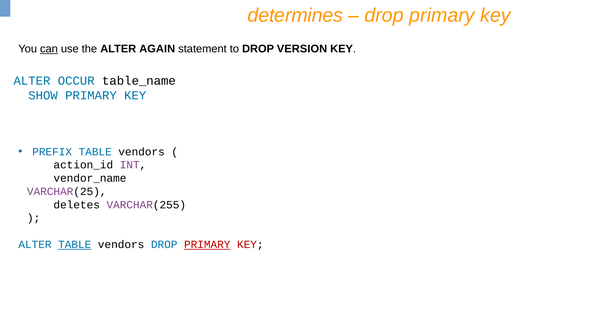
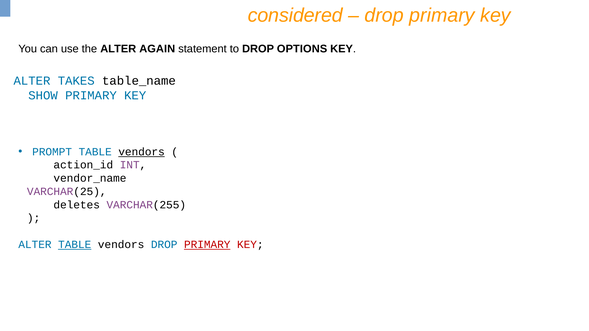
determines: determines -> considered (295, 15)
can underline: present -> none (49, 49)
VERSION: VERSION -> OPTIONS (302, 49)
OCCUR: OCCUR -> TAKES (76, 81)
PREFIX: PREFIX -> PROMPT (52, 152)
vendors underline: none -> present (142, 152)
